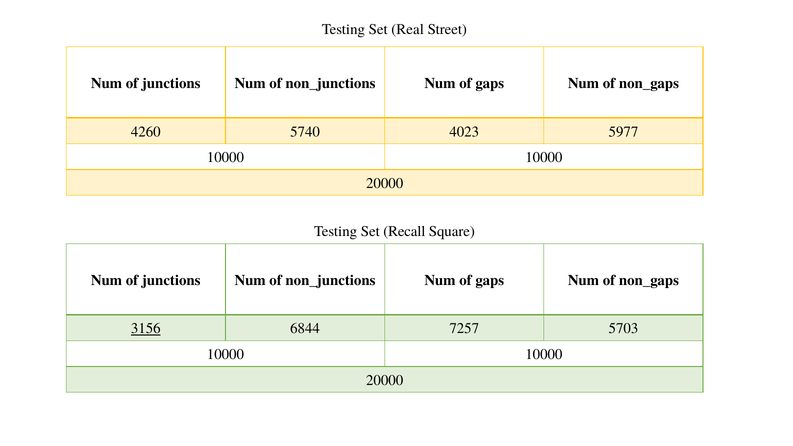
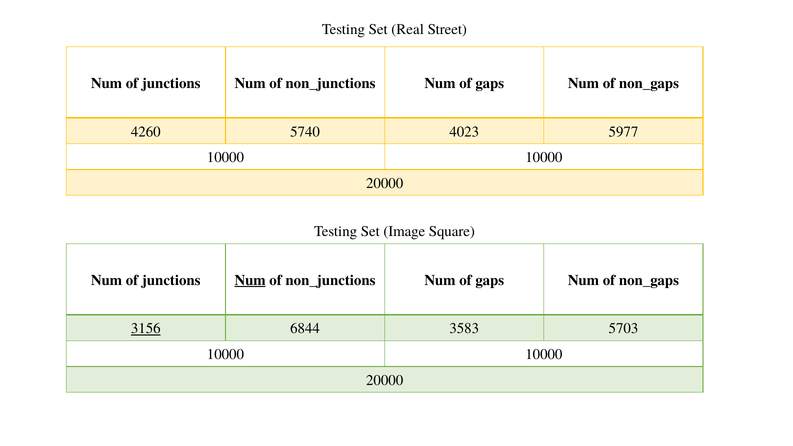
Recall: Recall -> Image (404, 231)
Num underline: none -> present (250, 280)
7257: 7257 -> 3583 (464, 329)
